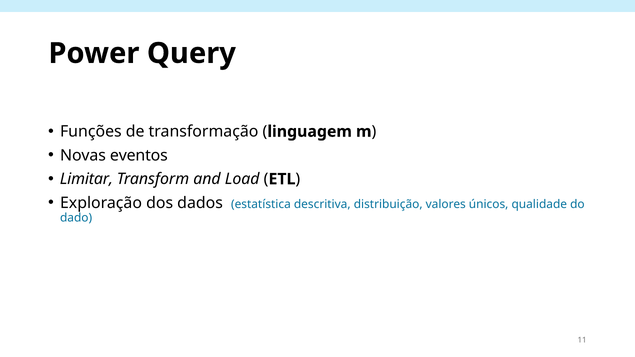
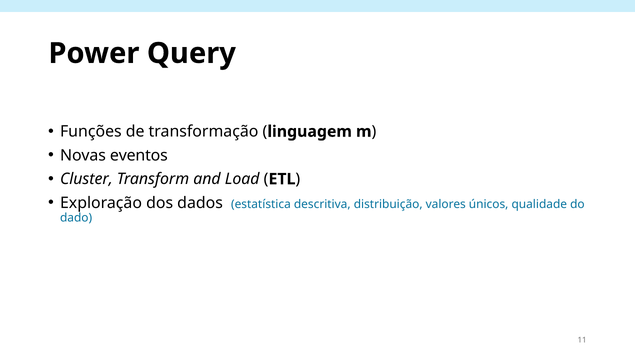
Limitar: Limitar -> Cluster (86, 179)
